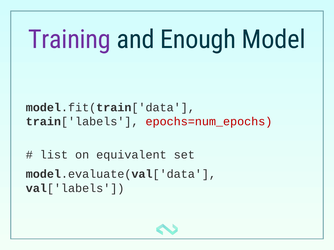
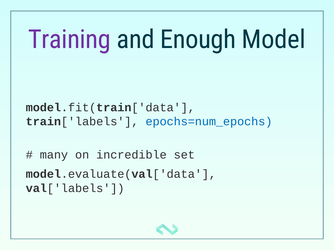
epochs=num_epochs colour: red -> blue (209, 122)
list: list -> many (54, 155)
equivalent: equivalent -> incredible (131, 155)
